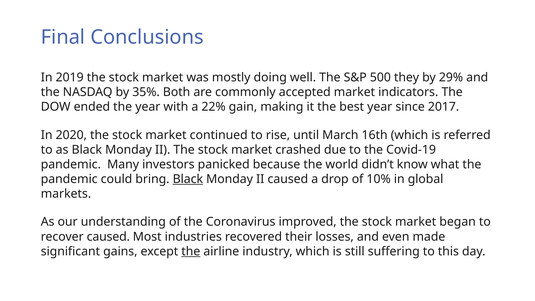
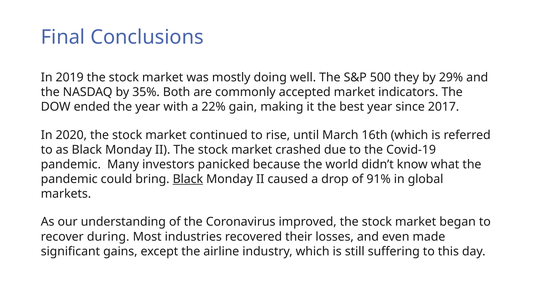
10%: 10% -> 91% (379, 179)
recover caused: caused -> during (108, 237)
the underline: present -> none (191, 251)
